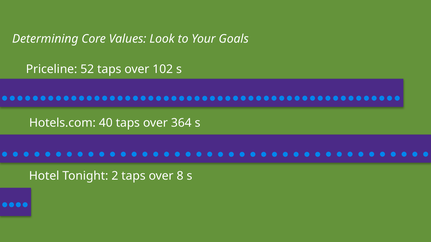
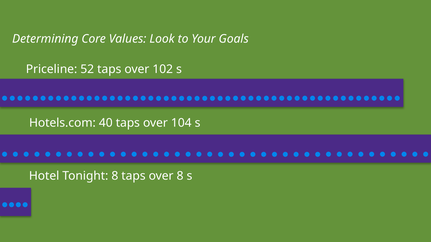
364: 364 -> 104 (181, 123)
Tonight 2: 2 -> 8 (115, 176)
